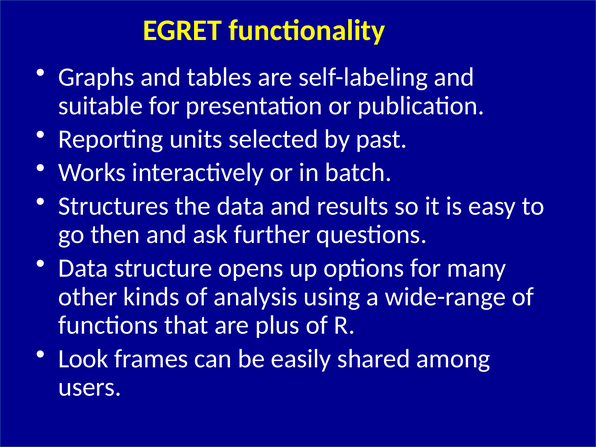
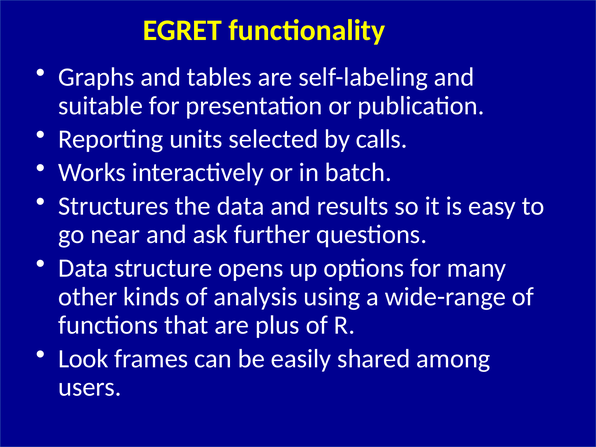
past: past -> calls (382, 139)
then: then -> near (115, 235)
